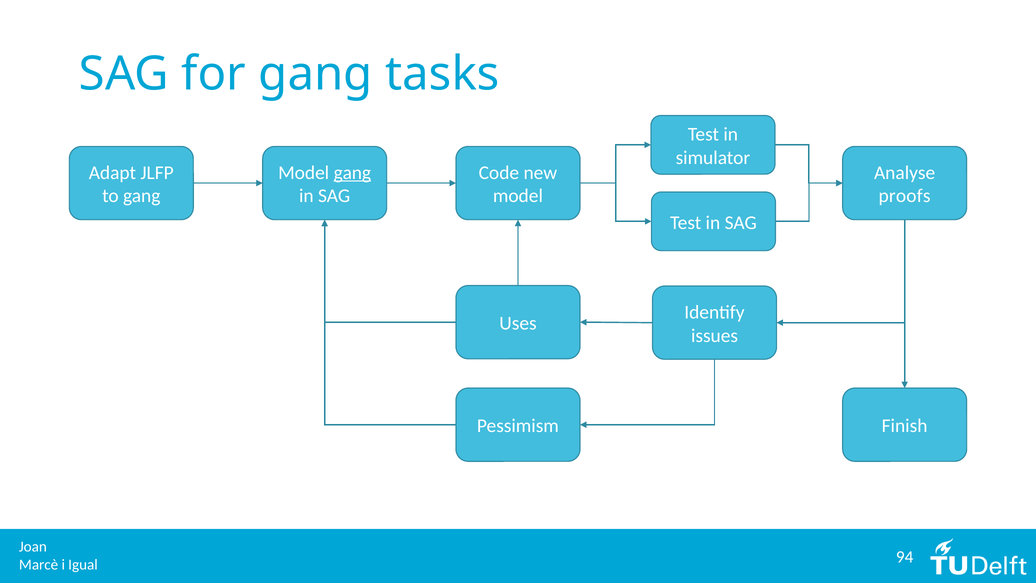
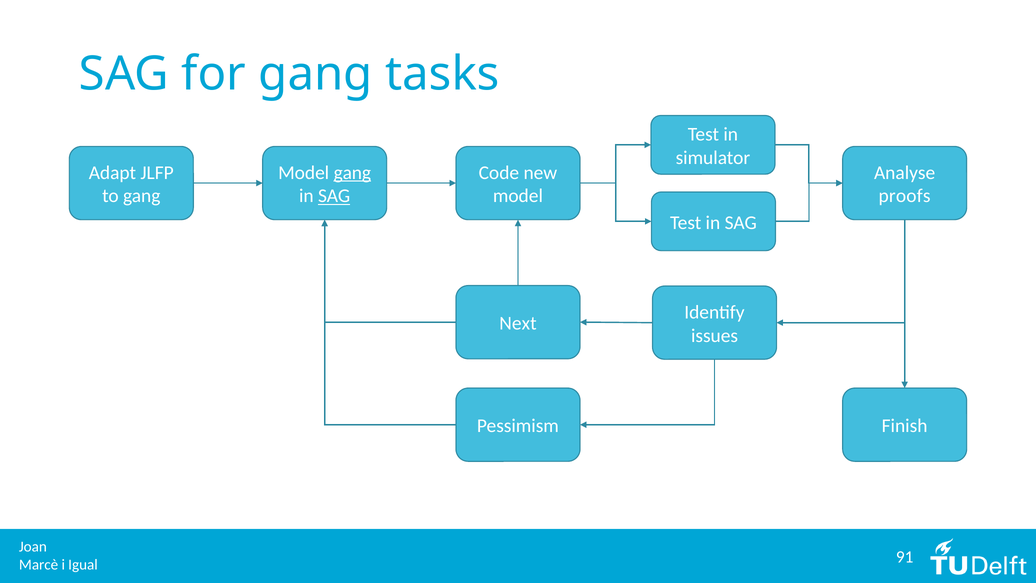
SAG underline: none -> present (334, 196)
Uses: Uses -> Next (518, 323)
94: 94 -> 91 (905, 557)
